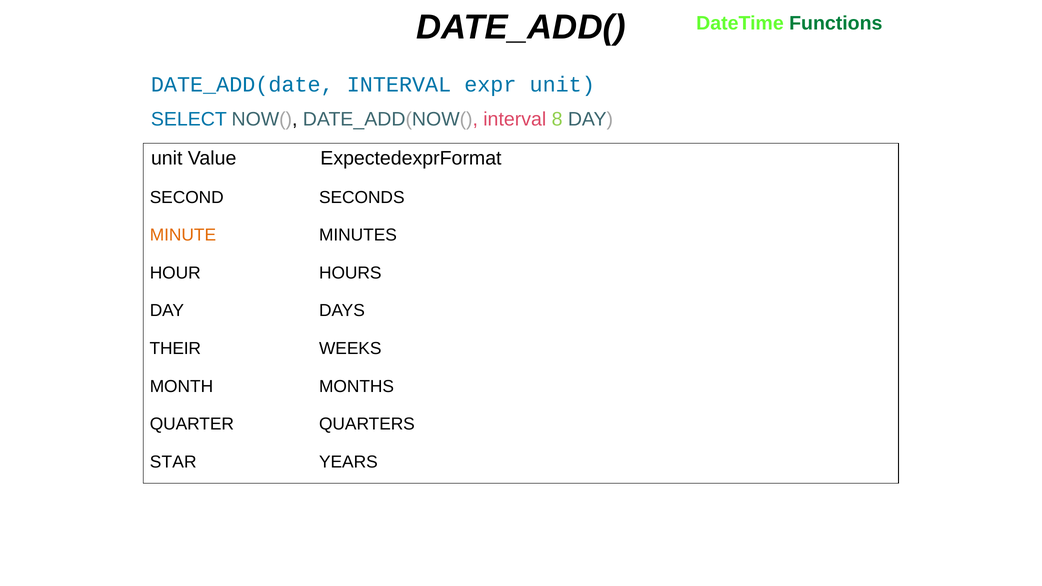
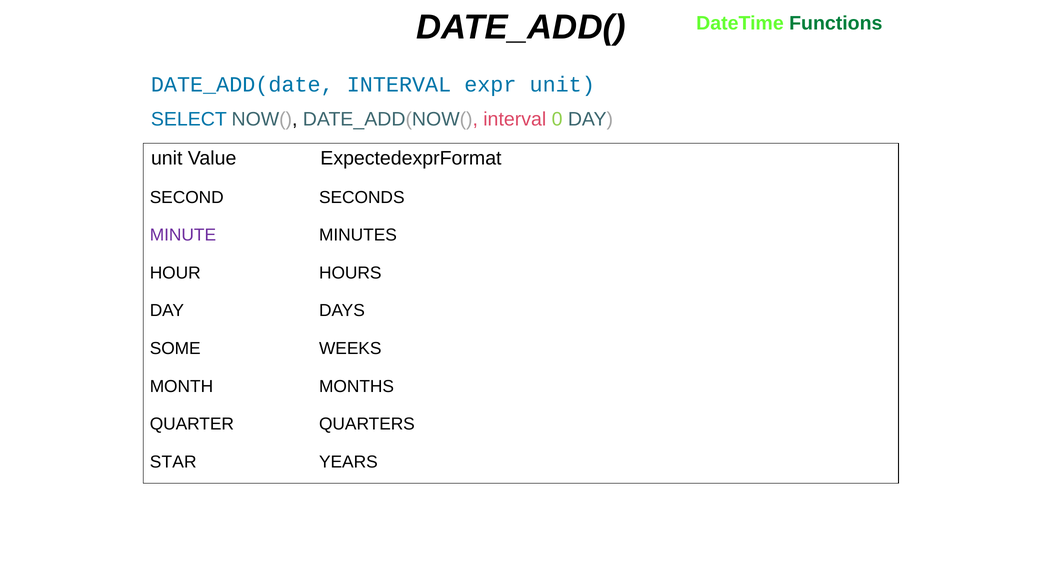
8: 8 -> 0 (557, 120)
MINUTE colour: orange -> purple (183, 235)
THEIR: THEIR -> SOME (175, 349)
